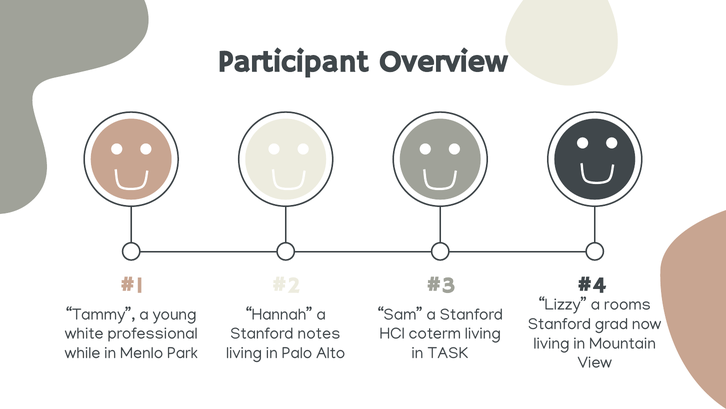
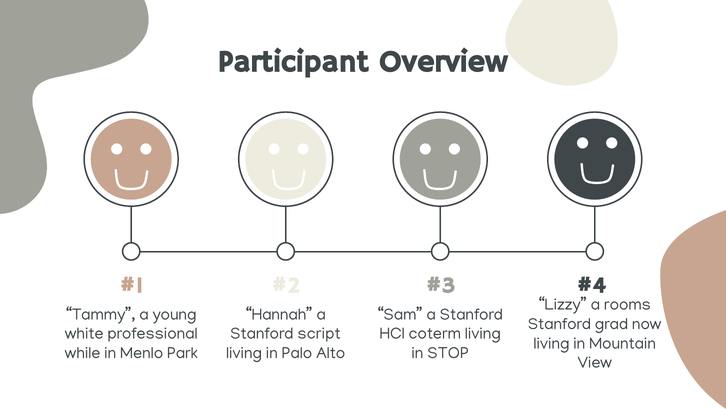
notes: notes -> script (319, 333)
TASK: TASK -> STOP (448, 352)
